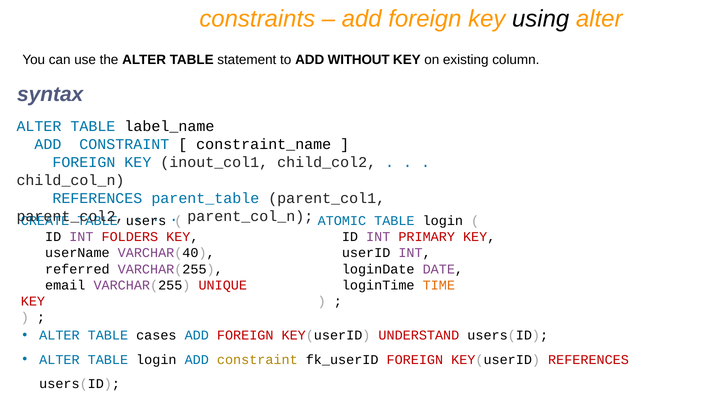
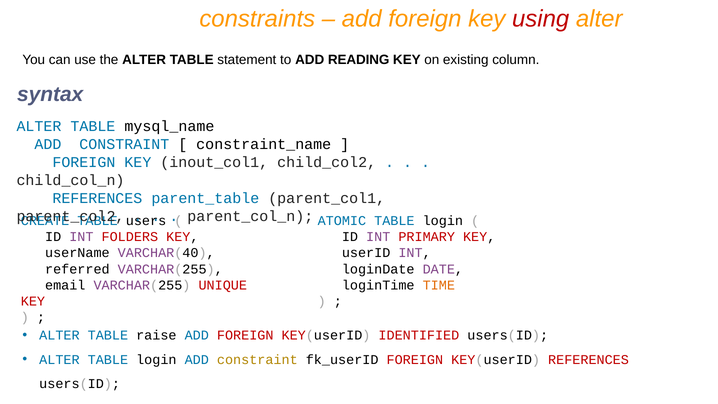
using colour: black -> red (541, 19)
WITHOUT: WITHOUT -> READING (359, 60)
label_name: label_name -> mysql_name (169, 126)
cases: cases -> raise (156, 335)
UNDERSTAND: UNDERSTAND -> IDENTIFIED (419, 335)
